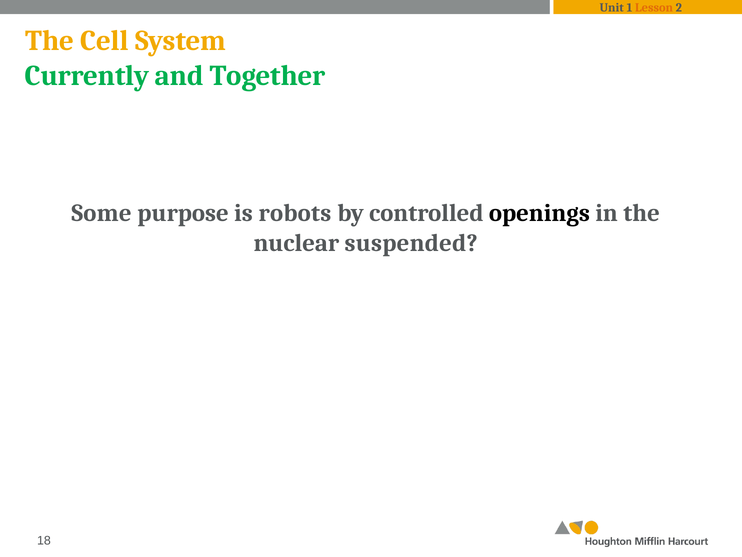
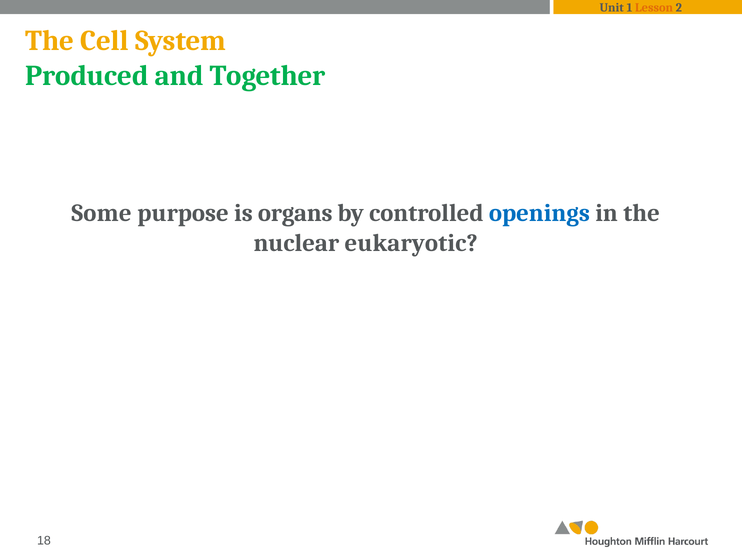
Currently: Currently -> Produced (87, 75)
robots: robots -> organs (295, 213)
openings colour: black -> blue (539, 213)
suspended: suspended -> eukaryotic (411, 243)
